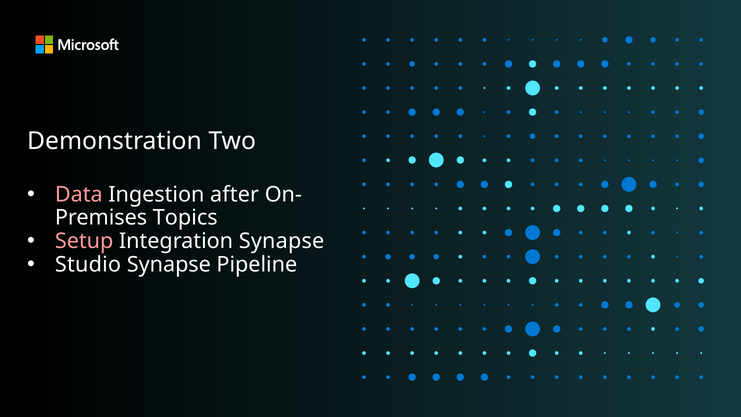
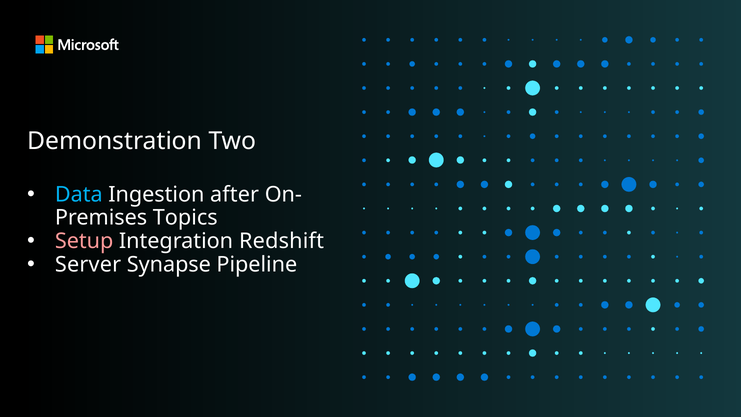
Data colour: pink -> light blue (79, 194)
Integration Synapse: Synapse -> Redshift (282, 241)
Studio: Studio -> Server (88, 264)
